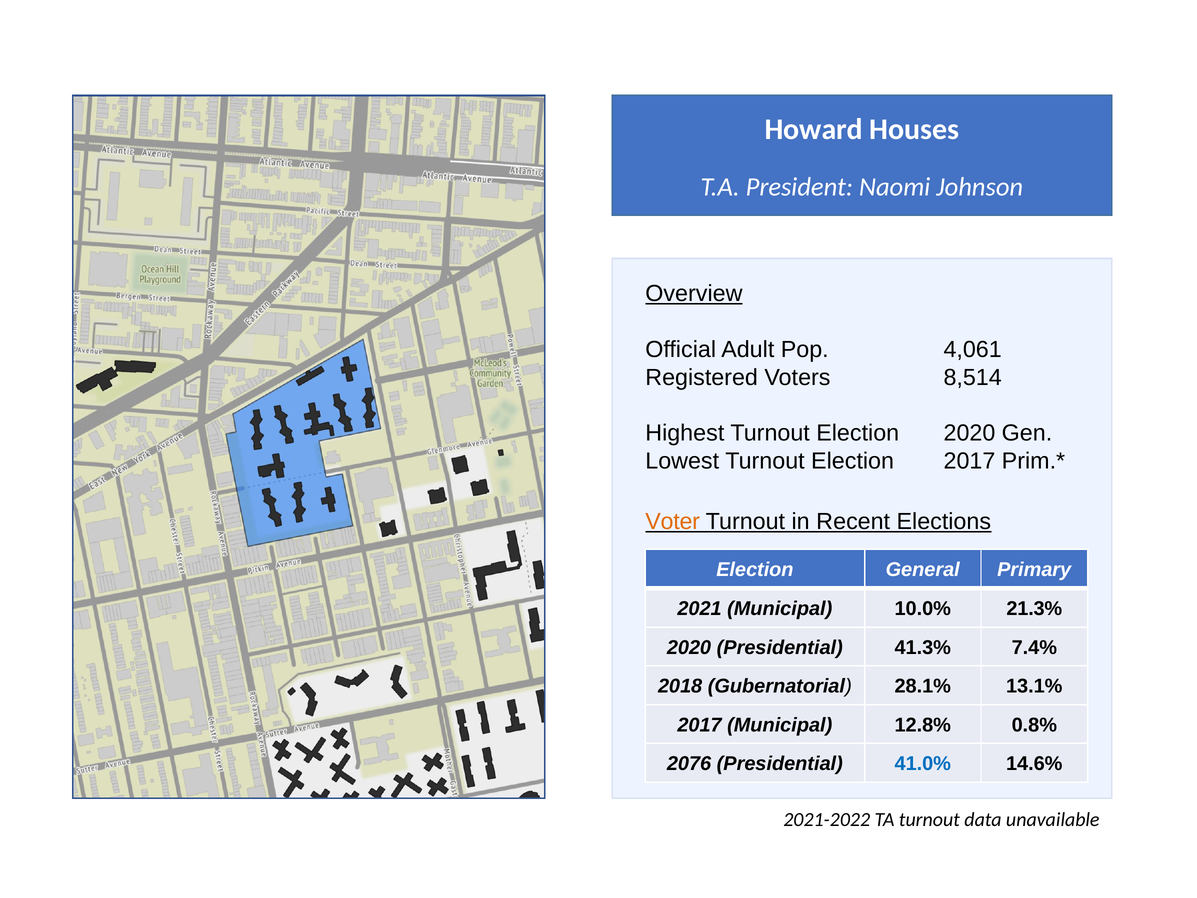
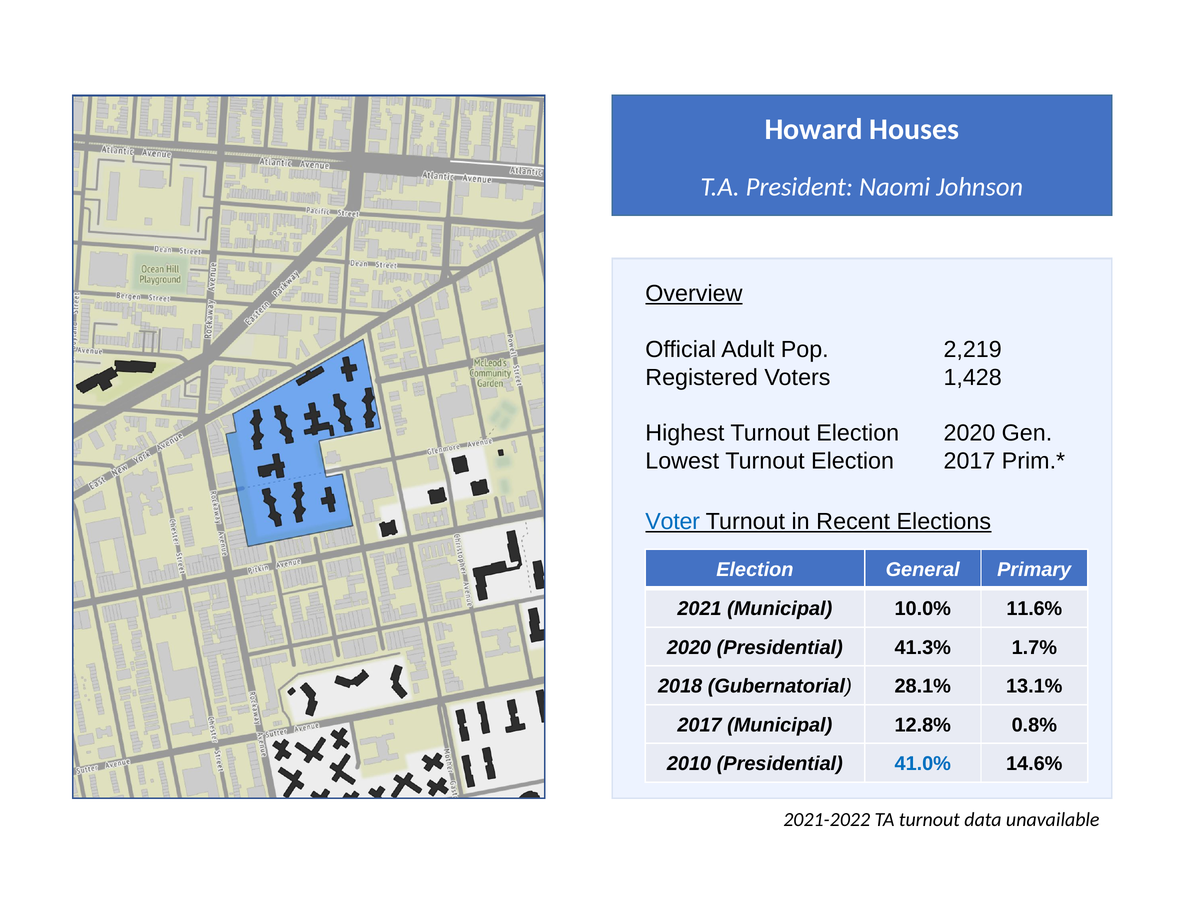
4,061: 4,061 -> 2,219 (973, 349)
8,514: 8,514 -> 1,428 (973, 377)
Voter colour: orange -> blue (673, 521)
21.3%: 21.3% -> 11.6% (1034, 608)
7.4%: 7.4% -> 1.7% (1034, 647)
2076: 2076 -> 2010 (689, 764)
